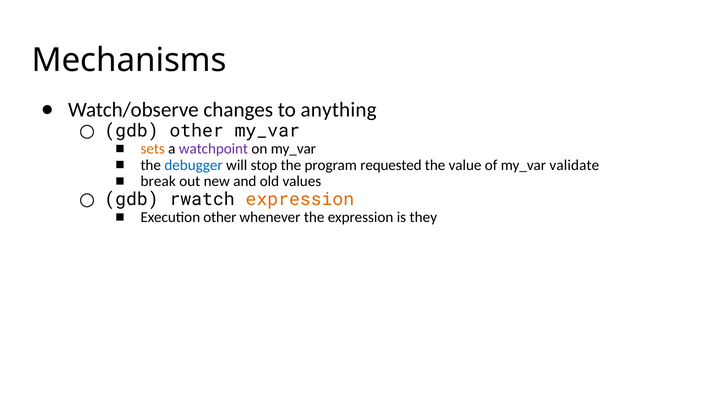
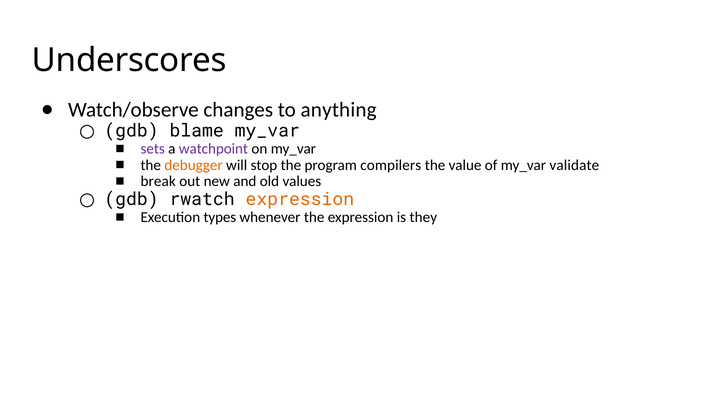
Mechanisms: Mechanisms -> Underscores (129, 60)
gdb other: other -> blame (197, 131)
sets colour: orange -> purple (153, 149)
debugger colour: blue -> orange (194, 165)
requested: requested -> compilers (391, 165)
Execution other: other -> types (220, 217)
